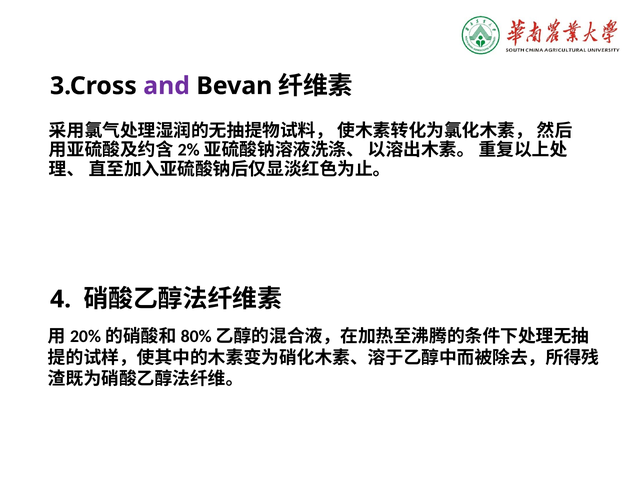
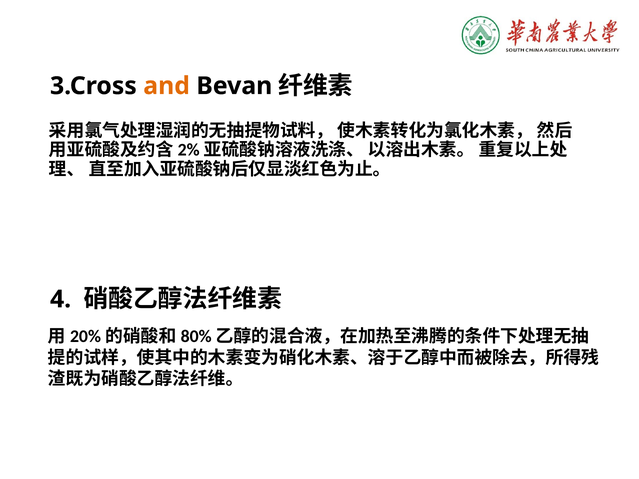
and colour: purple -> orange (167, 86)
